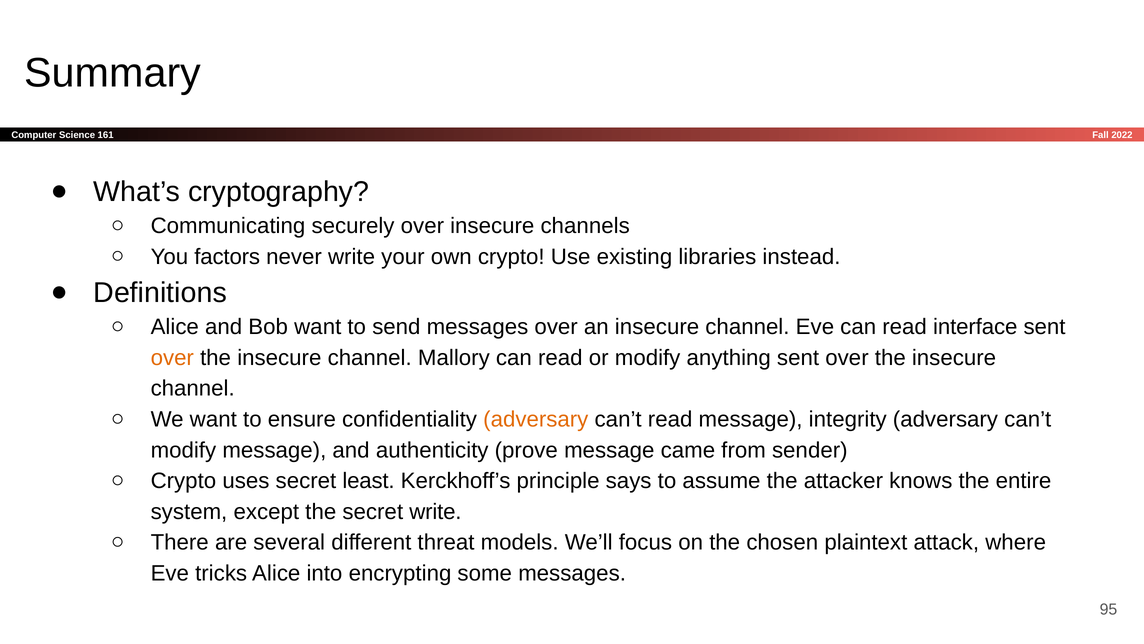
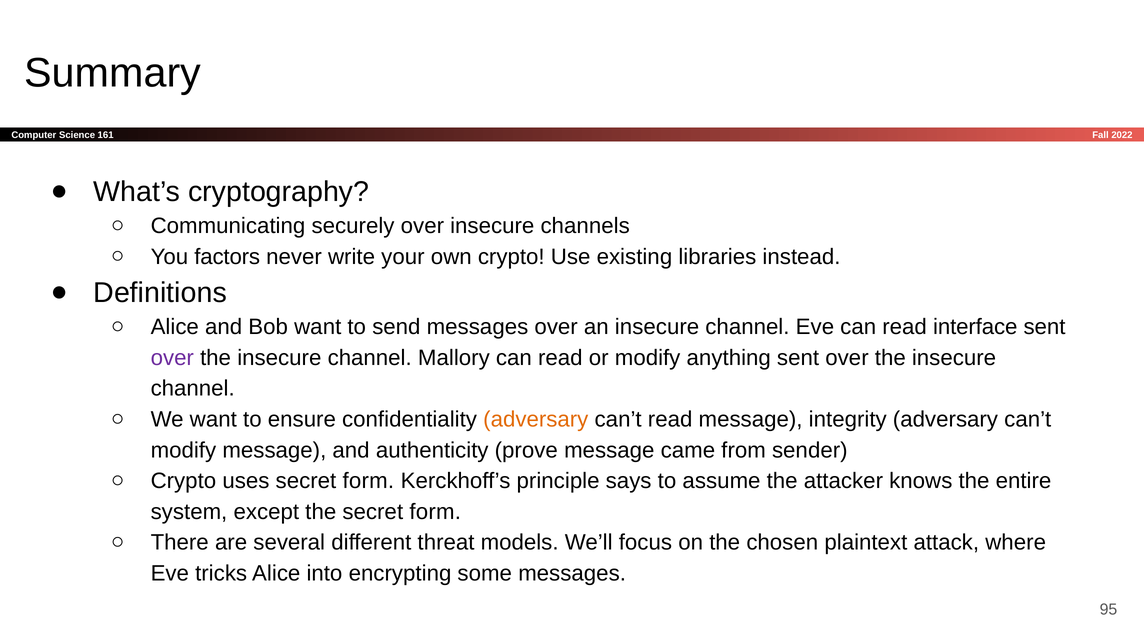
over colour: orange -> purple (172, 358)
uses secret least: least -> form (368, 481)
the secret write: write -> form (435, 511)
